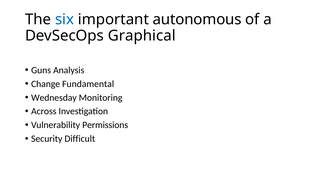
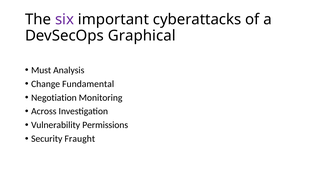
six colour: blue -> purple (65, 19)
autonomous: autonomous -> cyberattacks (197, 19)
Guns: Guns -> Must (41, 70)
Wednesday: Wednesday -> Negotiation (54, 98)
Difficult: Difficult -> Fraught (80, 139)
